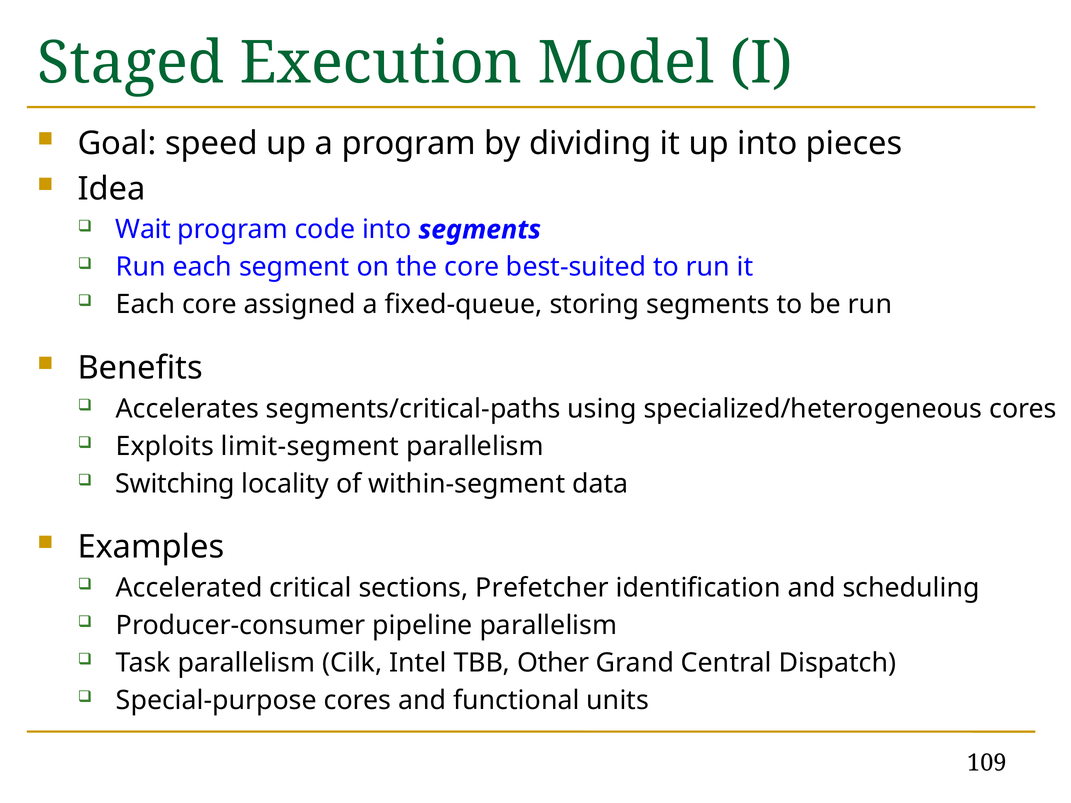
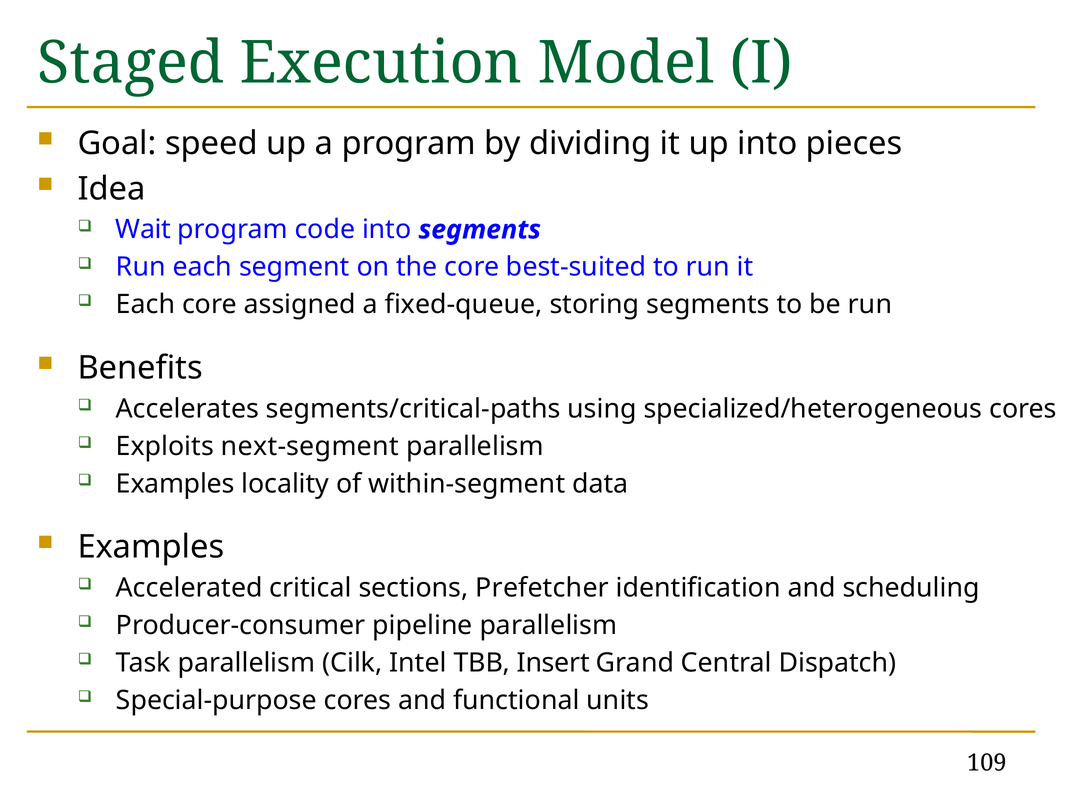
limit-segment: limit-segment -> next-segment (310, 446)
Switching: Switching -> Examples (175, 484)
Other: Other -> Insert (553, 663)
